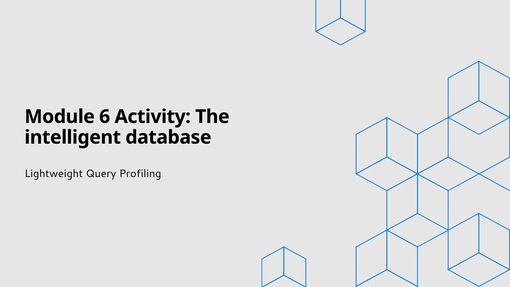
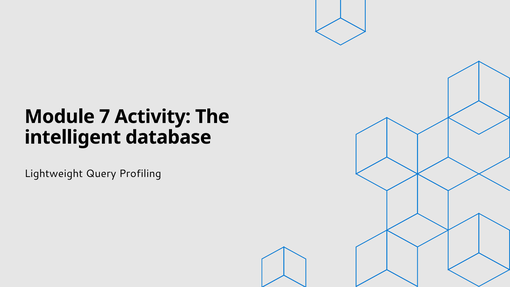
6: 6 -> 7 (105, 117)
